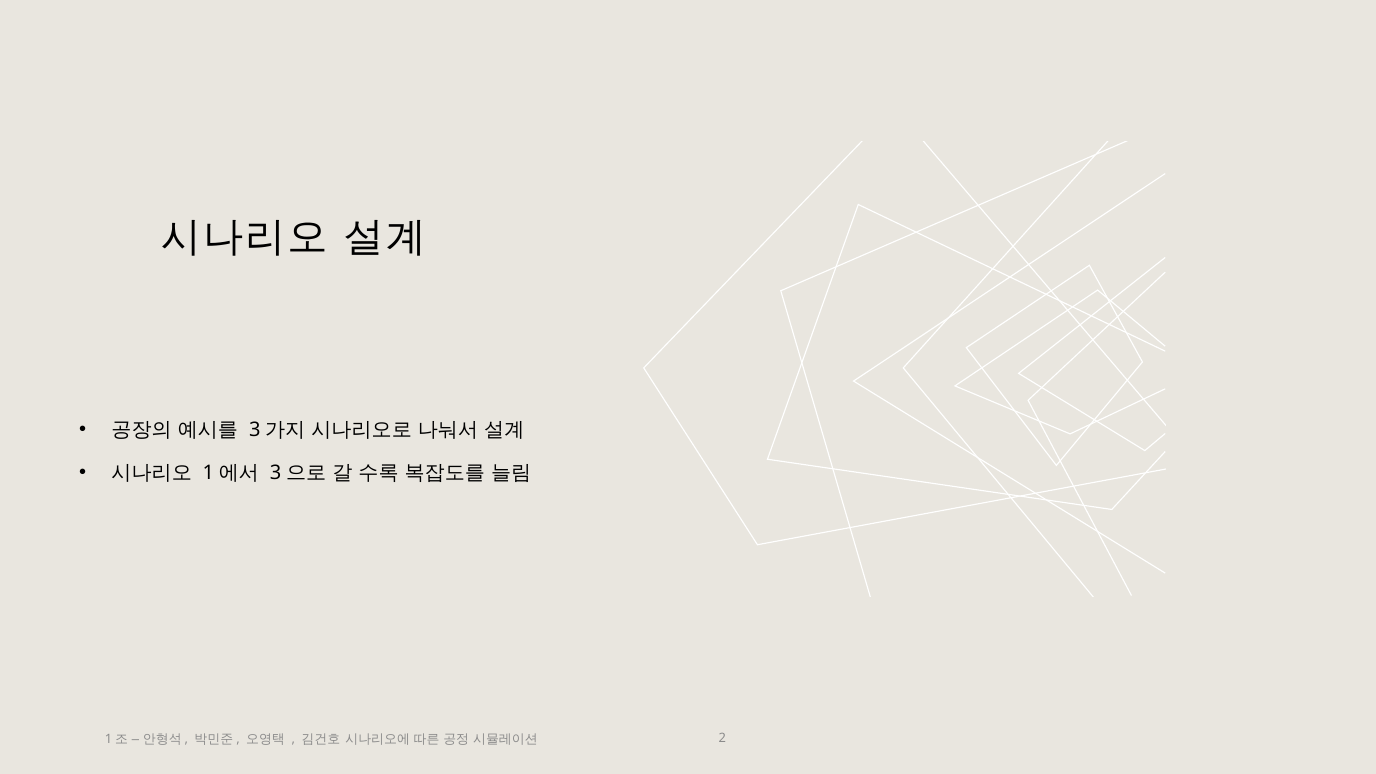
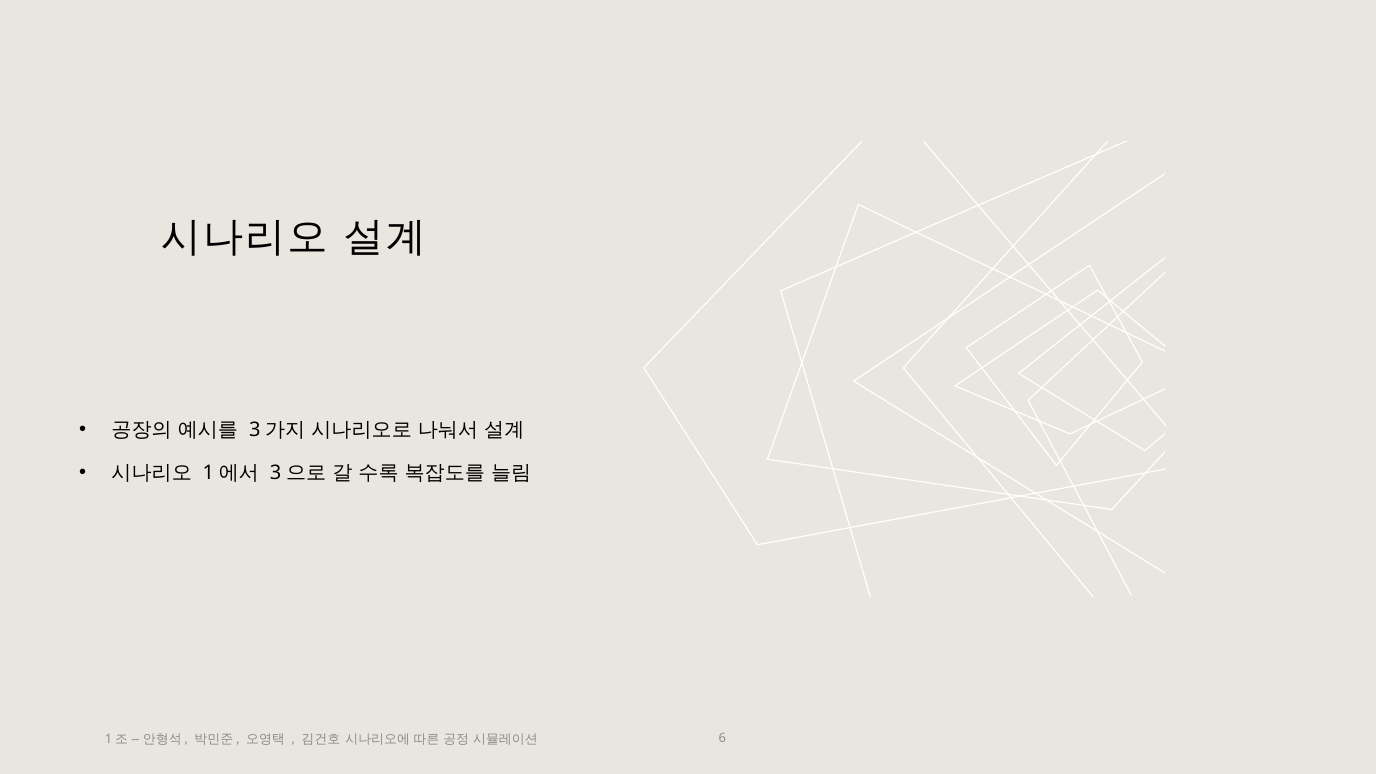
2: 2 -> 6 (722, 738)
